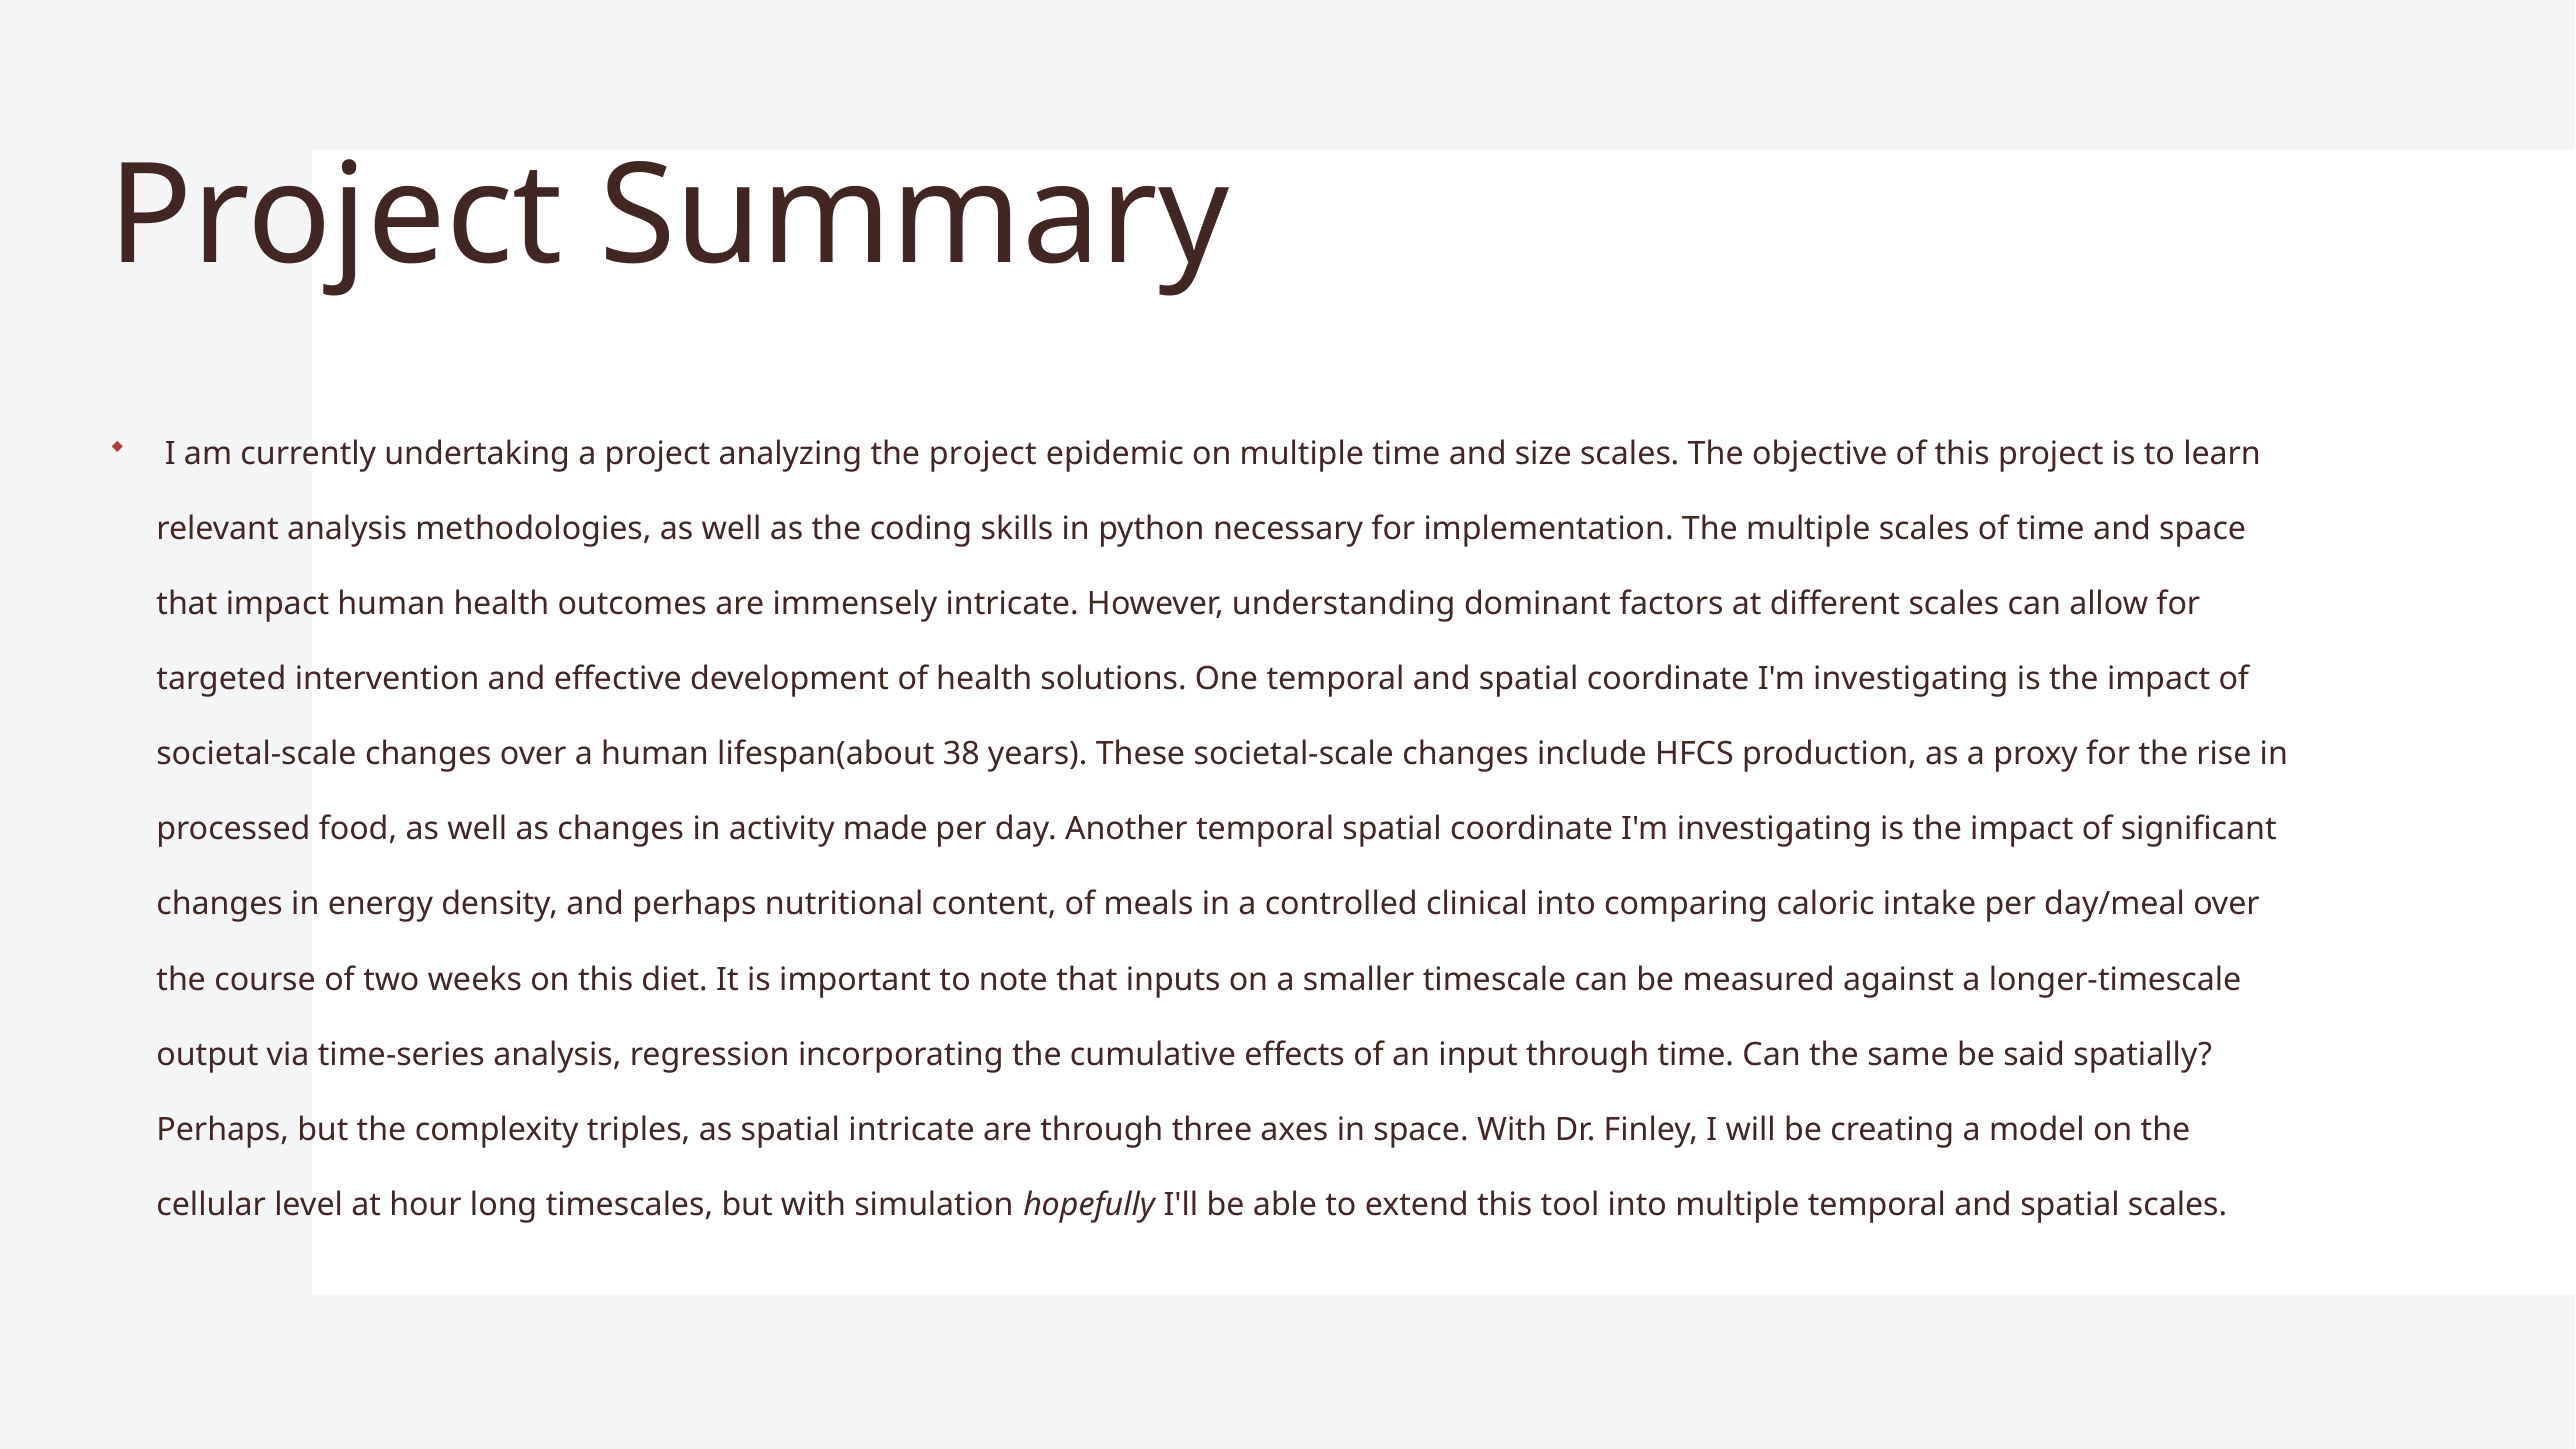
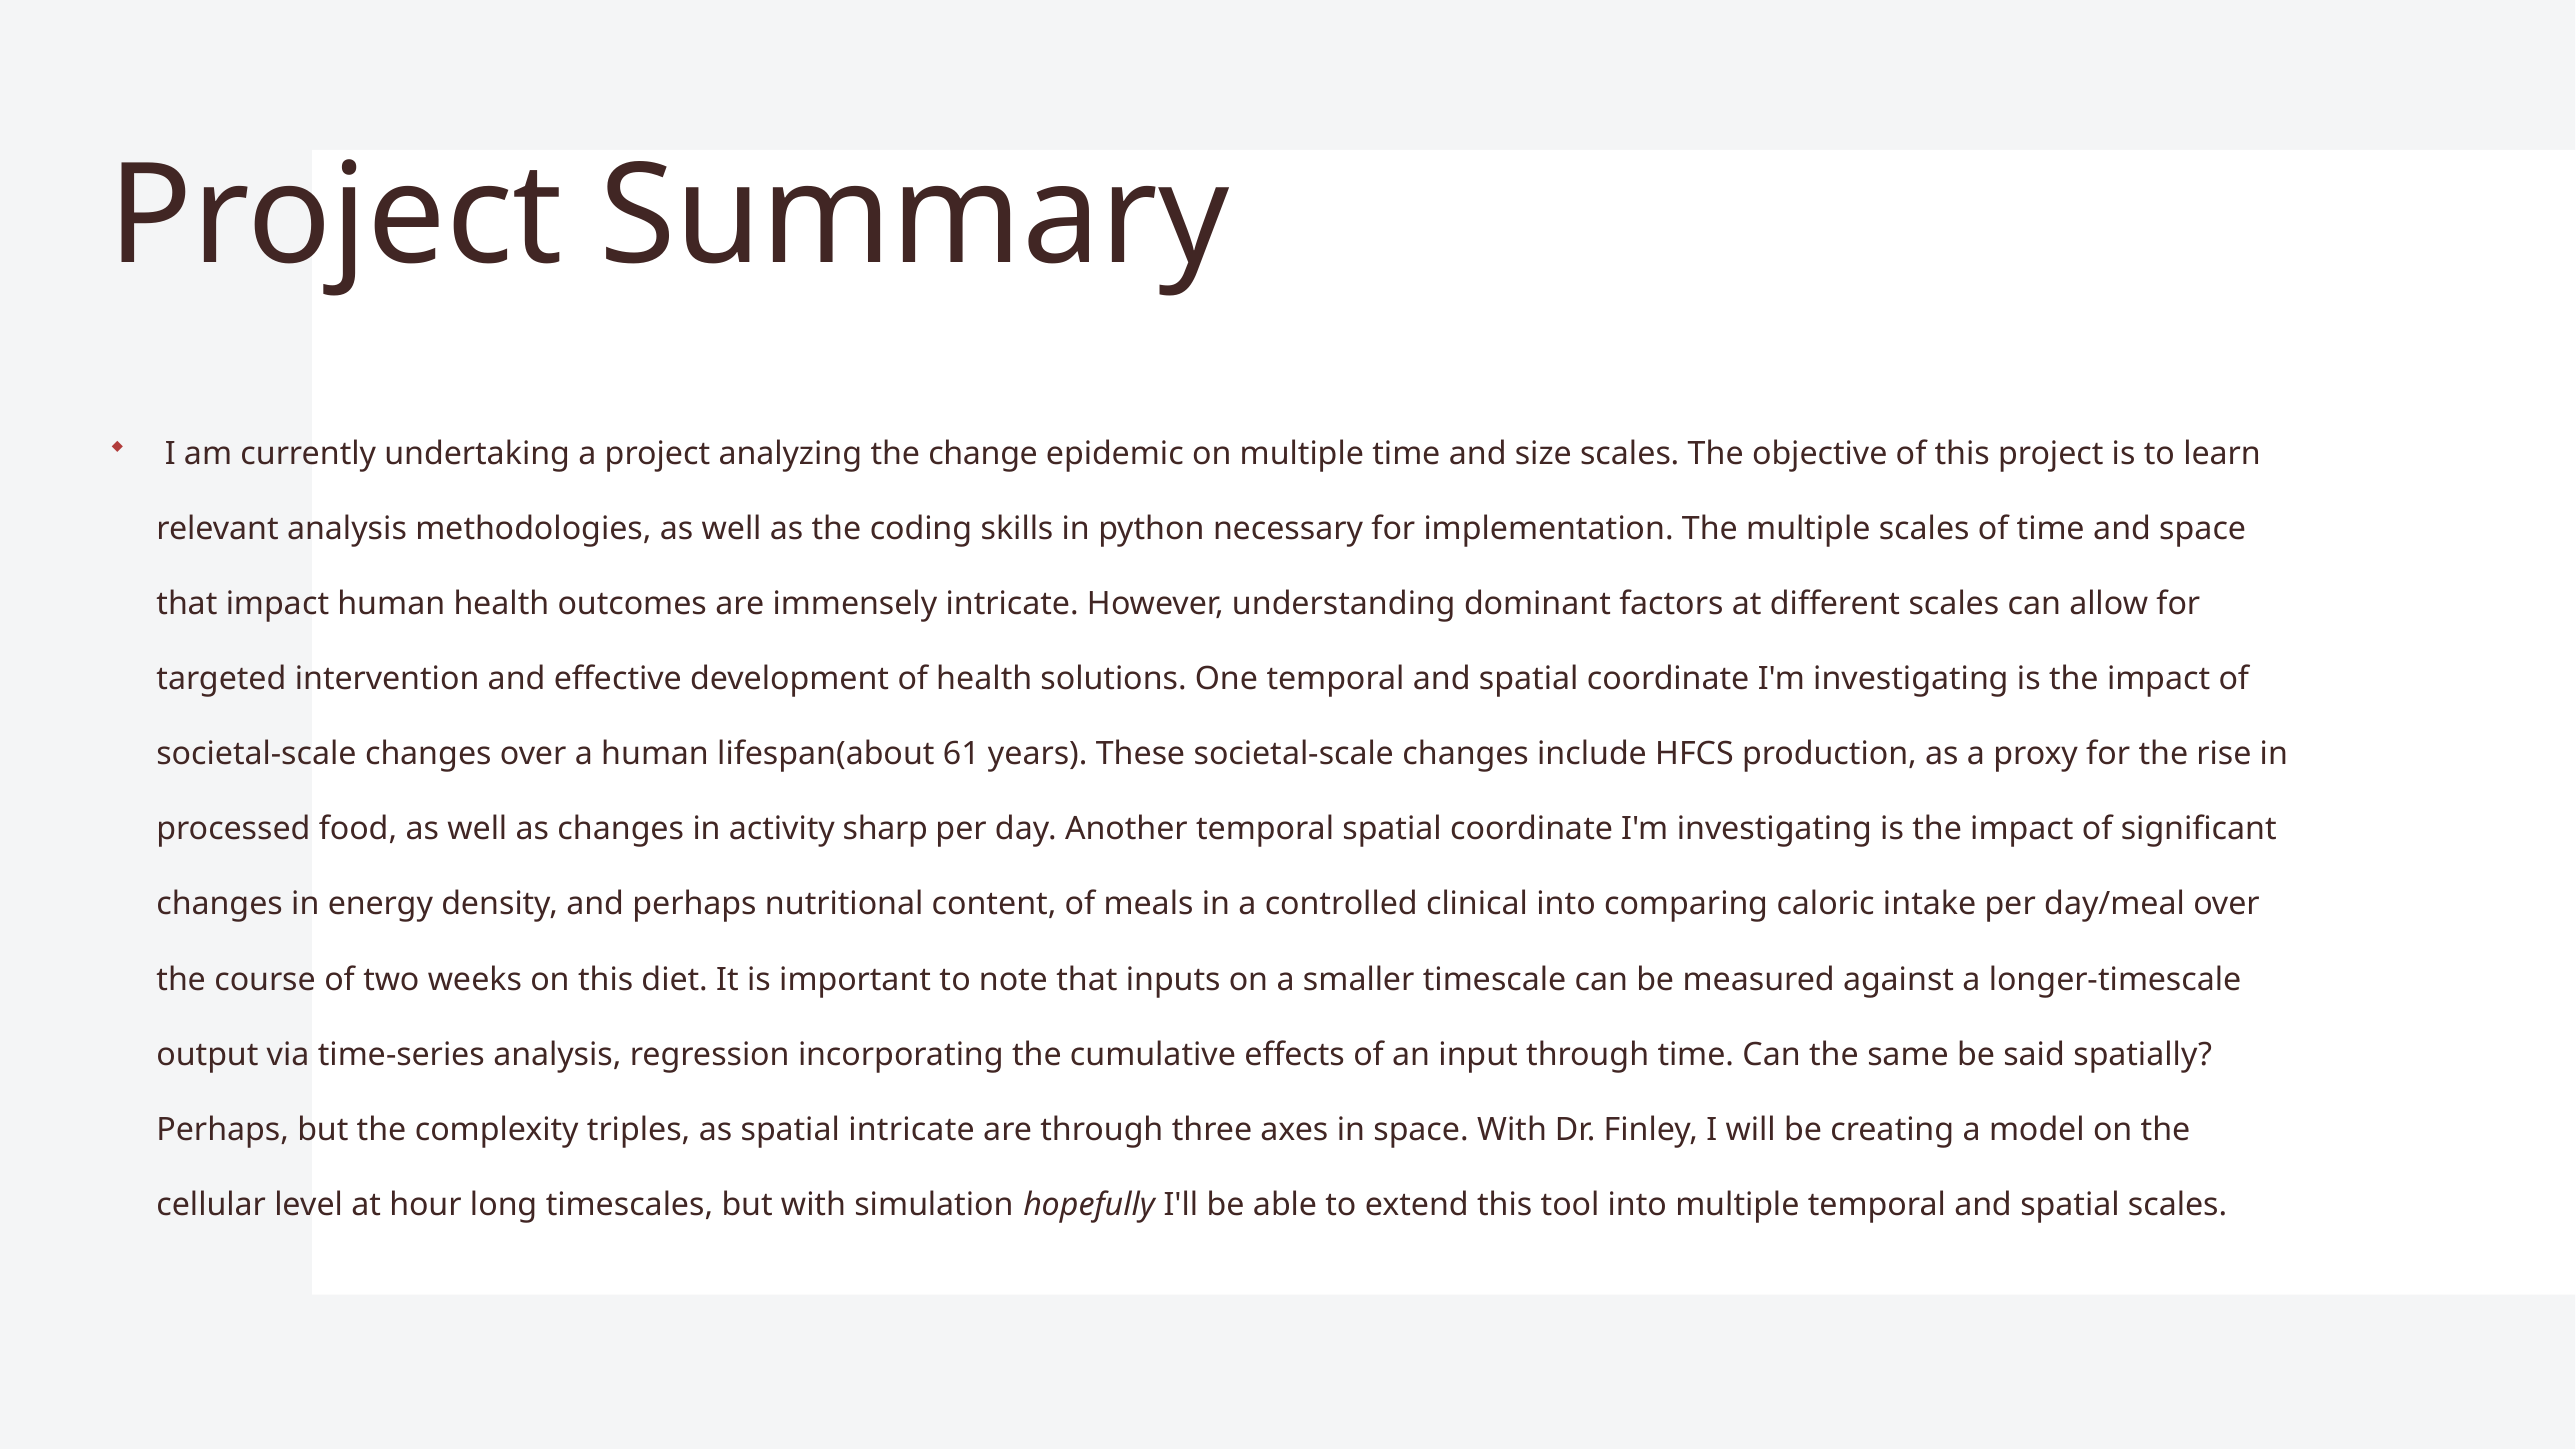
the project: project -> change (983, 453)
38: 38 -> 61 (961, 754)
made: made -> sharp (885, 829)
